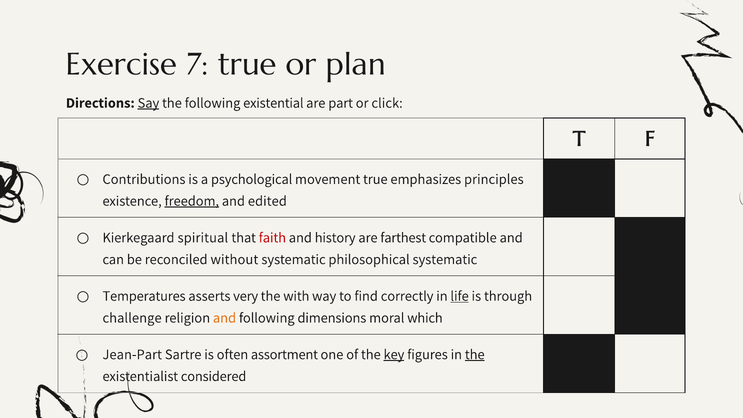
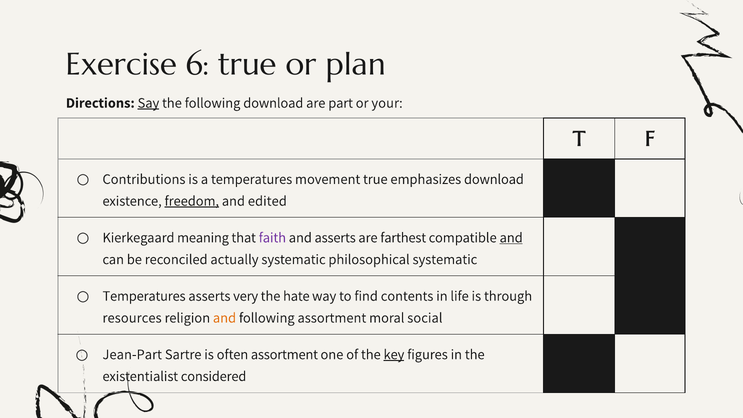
7: 7 -> 6 (198, 64)
following existential: existential -> download (273, 103)
click: click -> your (387, 103)
a psychological: psychological -> temperatures (252, 179)
emphasizes principles: principles -> download (494, 179)
spiritual: spiritual -> meaning (203, 238)
faith colour: red -> purple (272, 238)
and history: history -> asserts (335, 238)
and underline: none -> present (511, 238)
without: without -> actually (234, 259)
with: with -> hate (296, 296)
correctly: correctly -> contents (407, 296)
life underline: present -> none (460, 296)
challenge: challenge -> resources (132, 318)
following dimensions: dimensions -> assortment (332, 318)
which: which -> social (425, 318)
the underline: present -> none (475, 354)
